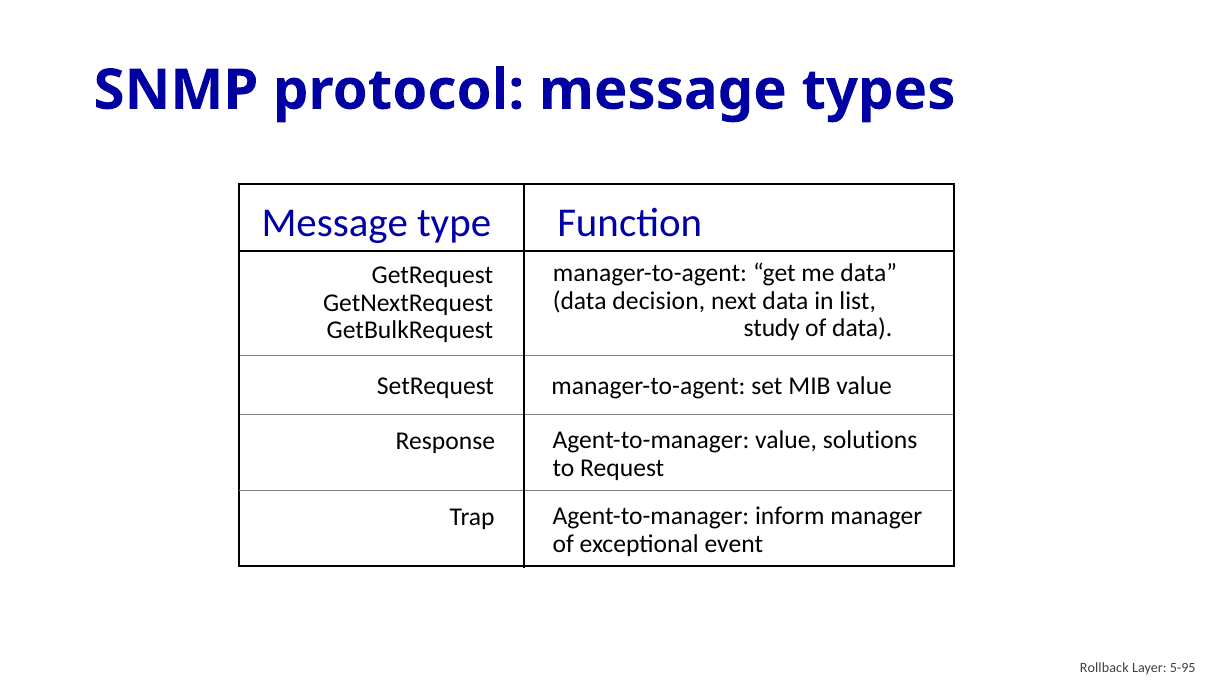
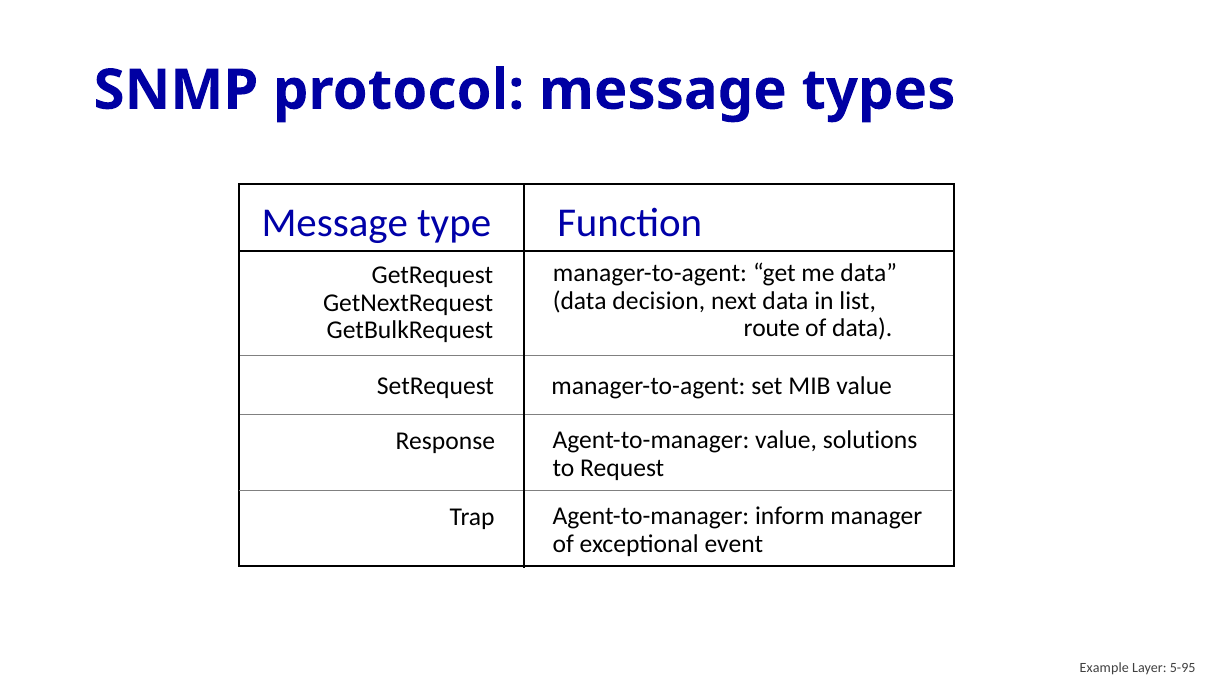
study: study -> route (772, 328)
Rollback: Rollback -> Example (1104, 668)
